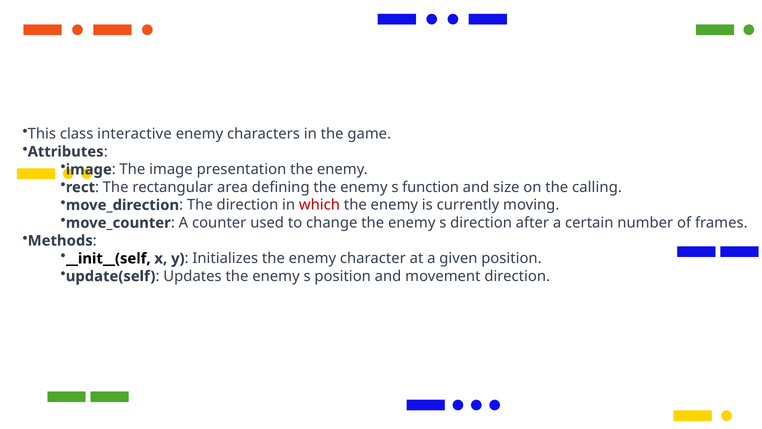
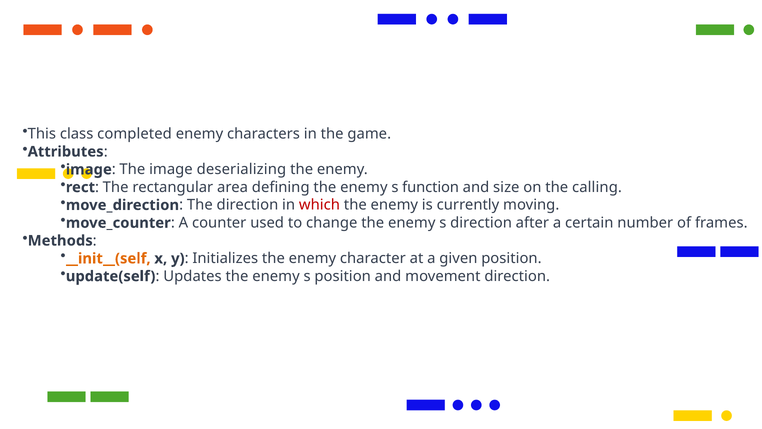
interactive: interactive -> completed (135, 134)
presentation: presentation -> deserializing (241, 169)
__init__(self colour: black -> orange (108, 258)
